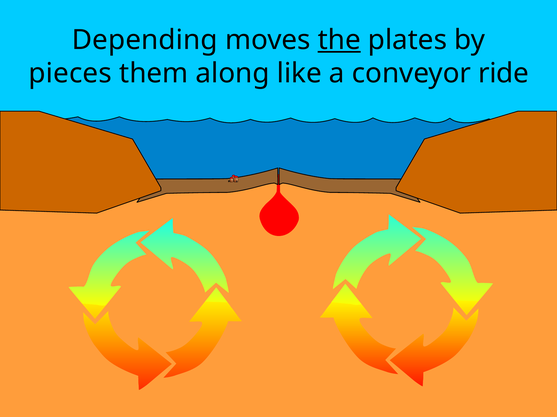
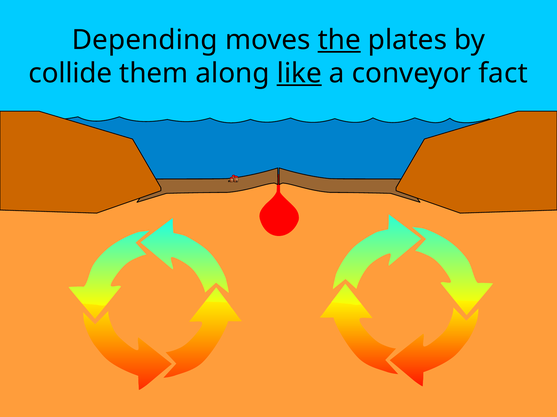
pieces: pieces -> collide (70, 73)
like underline: none -> present (299, 73)
ride: ride -> fact (503, 73)
